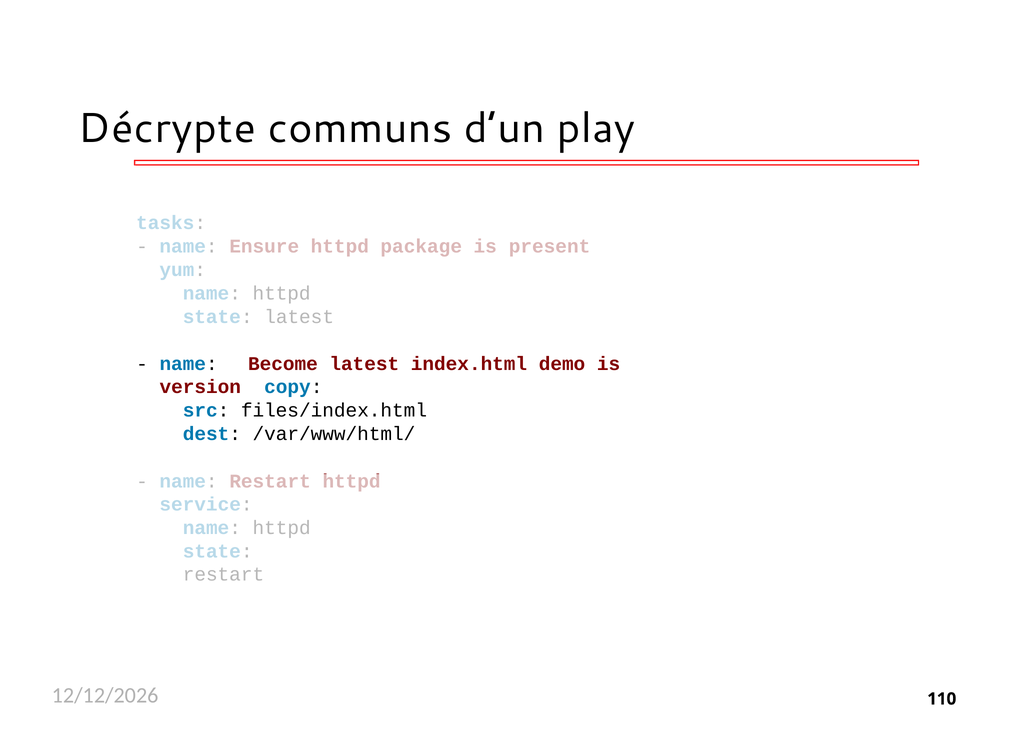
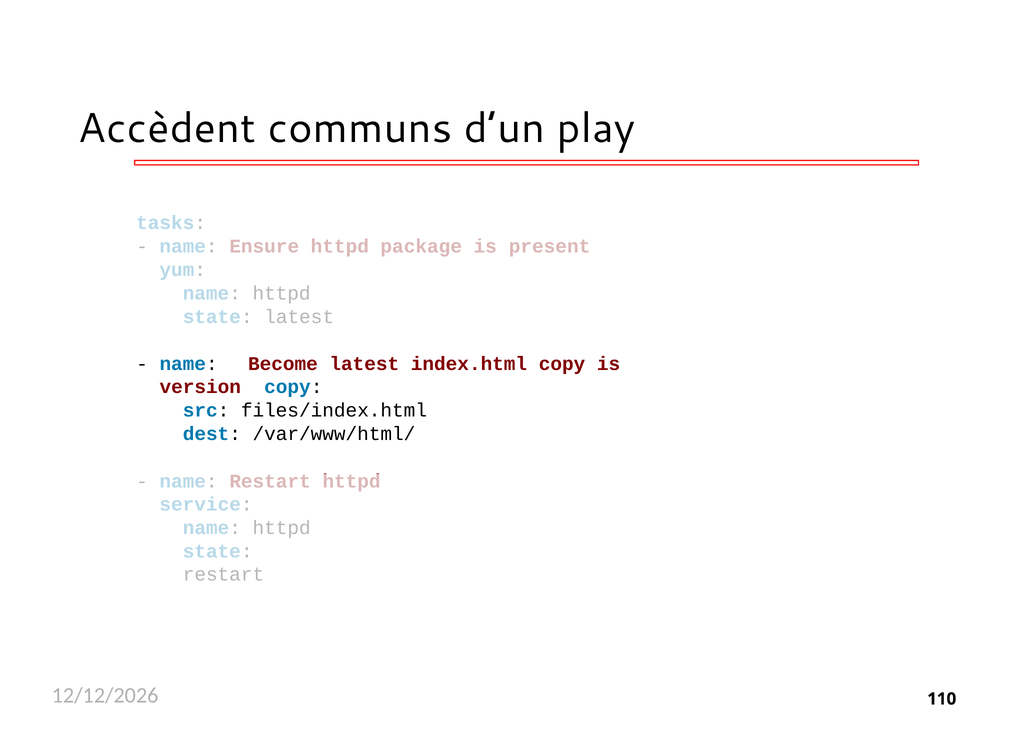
Décrypte: Décrypte -> Accèdent (167, 128)
index.html demo: demo -> copy (562, 363)
